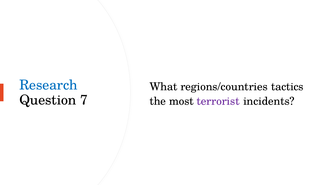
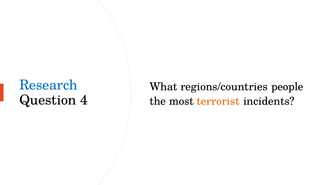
tactics: tactics -> people (287, 87)
7: 7 -> 4 (84, 100)
terrorist colour: purple -> orange (218, 101)
